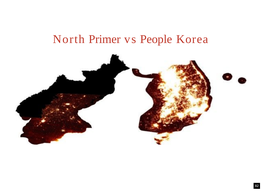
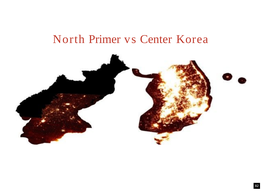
People: People -> Center (156, 39)
